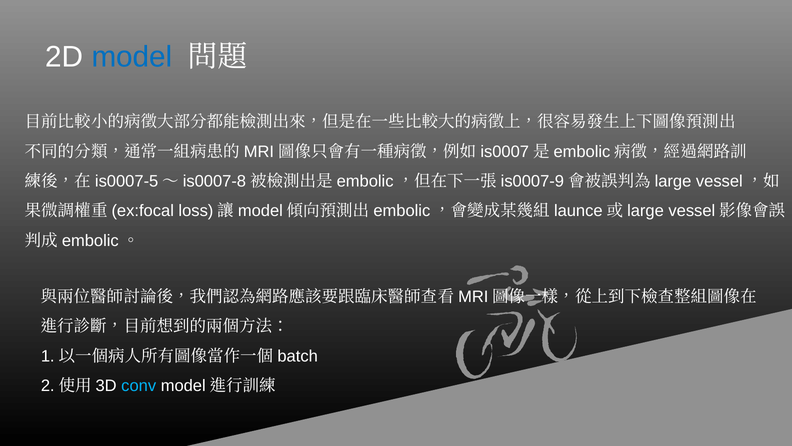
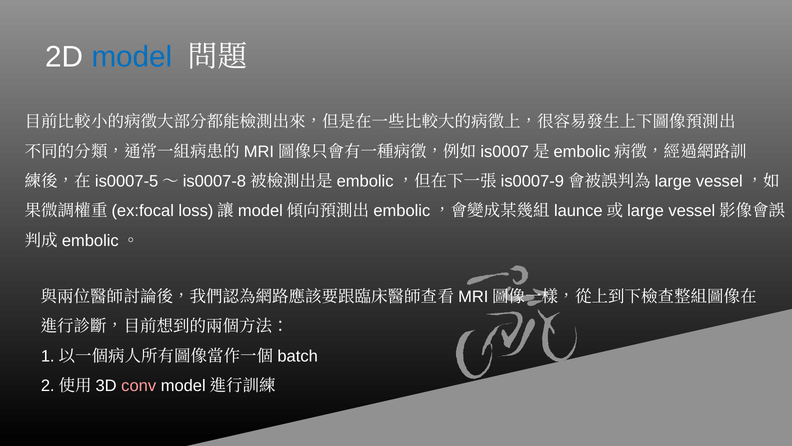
conv colour: light blue -> pink (139, 385)
